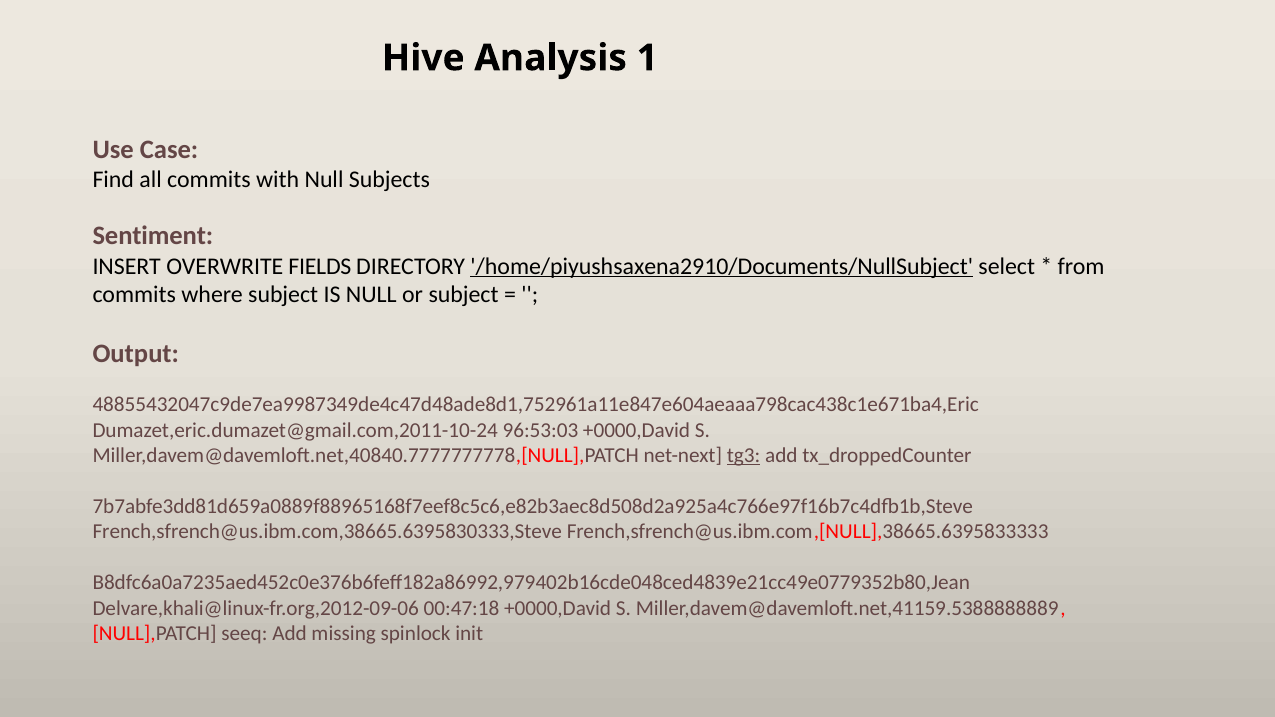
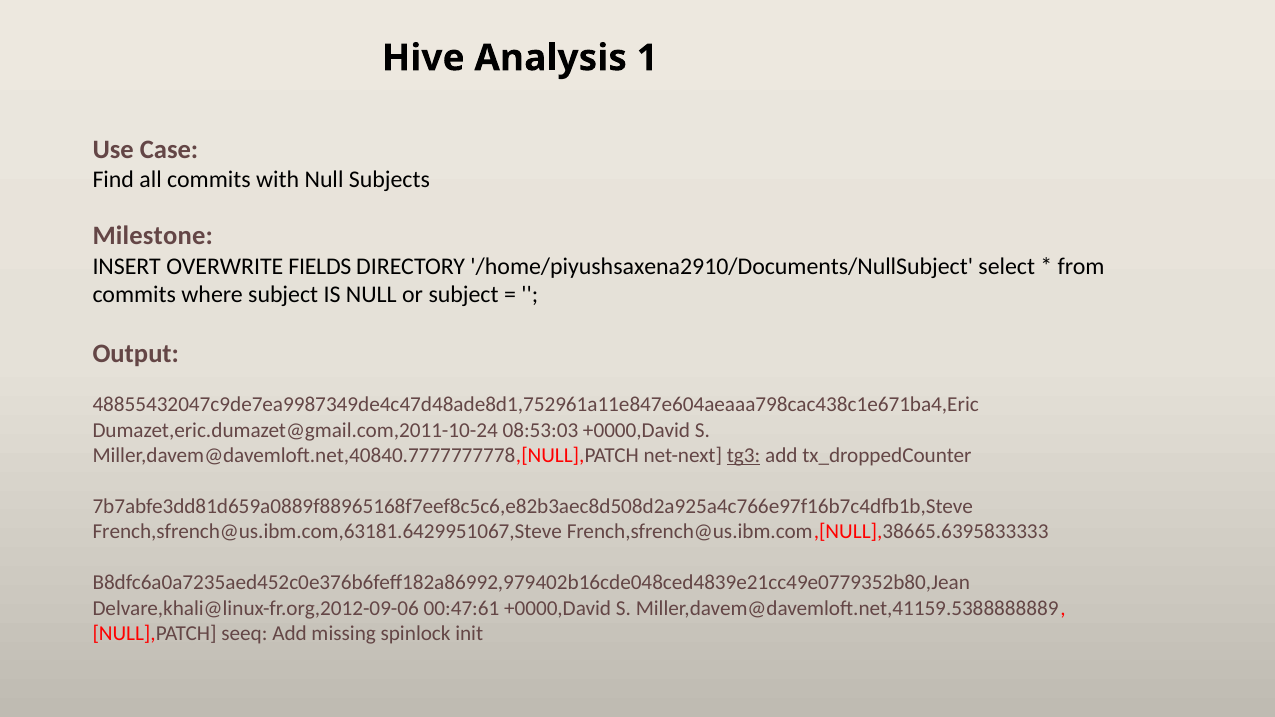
Sentiment: Sentiment -> Milestone (153, 236)
/home/piyushsaxena2910/Documents/NullSubject underline: present -> none (722, 266)
96:53:03: 96:53:03 -> 08:53:03 (540, 430)
French,sfrench@us.ibm.com,38665.6395830333,Steve: French,sfrench@us.ibm.com,38665.6395830333,Steve -> French,sfrench@us.ibm.com,63181.6429951067,Steve (327, 532)
00:47:18: 00:47:18 -> 00:47:61 (462, 609)
